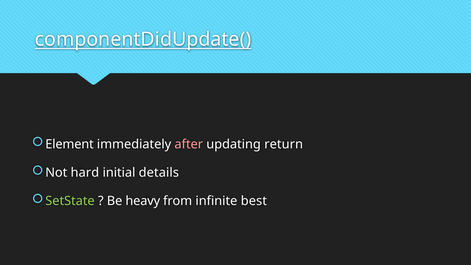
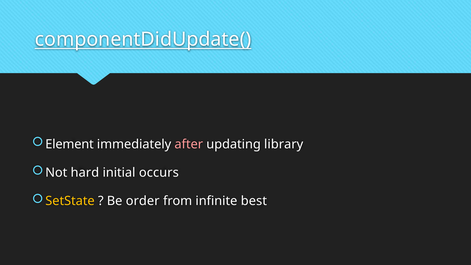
return: return -> library (284, 144)
details: details -> occurs (159, 173)
SetState colour: light green -> yellow (70, 201)
heavy: heavy -> order (143, 201)
